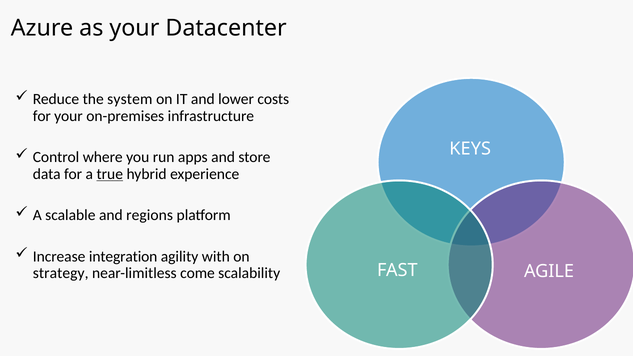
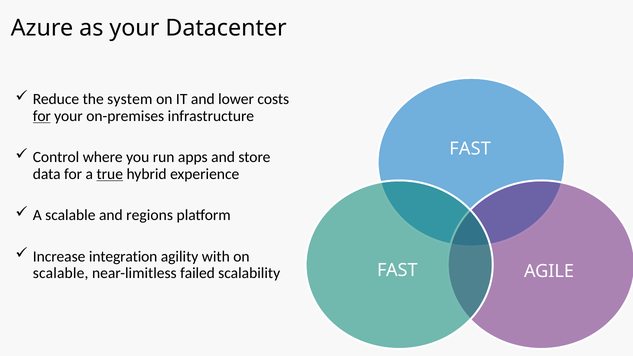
for underline: none -> present (42, 116)
KEYS: KEYS -> FAST (470, 149)
strategy: strategy -> scalable (61, 273)
come: come -> failed (198, 273)
